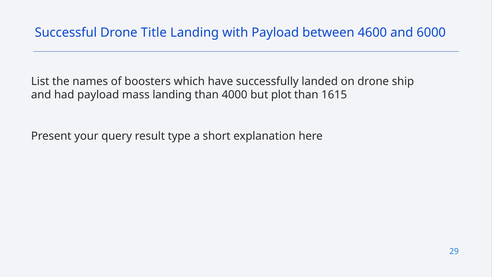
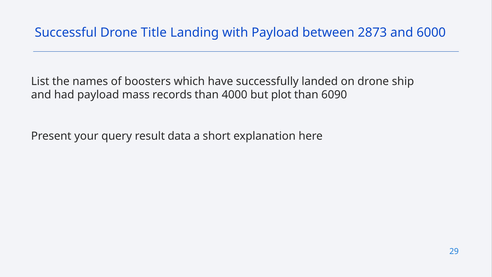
4600: 4600 -> 2873 (372, 33)
mass landing: landing -> records (172, 95)
1615: 1615 -> 6090 (334, 95)
type: type -> data (179, 136)
